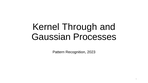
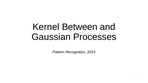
Through: Through -> Between (80, 27)
